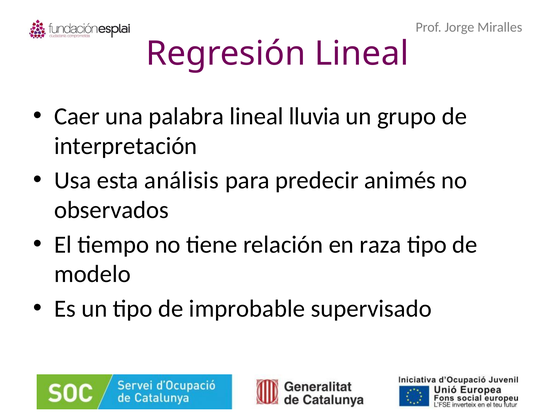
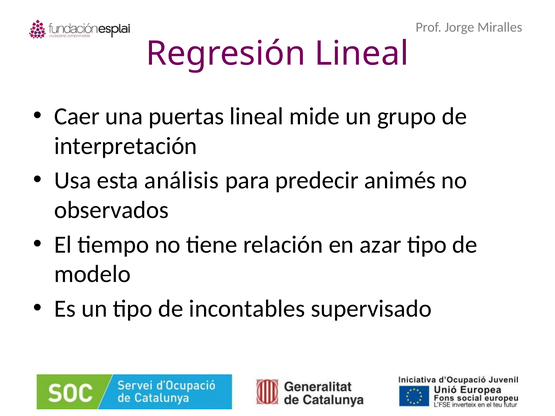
palabra: palabra -> puertas (186, 116)
lluvia: lluvia -> mide (315, 116)
raza: raza -> azar (380, 245)
improbable: improbable -> incontables (247, 309)
